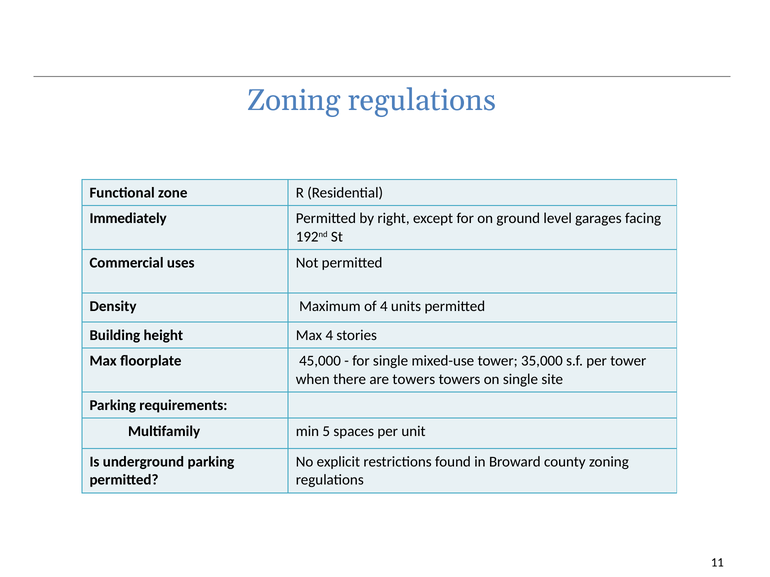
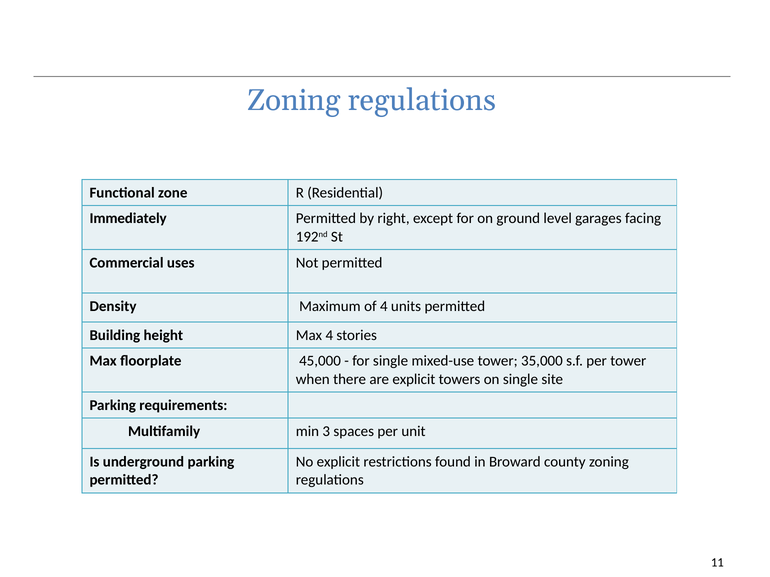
are towers: towers -> explicit (414, 380)
5: 5 -> 3 (326, 431)
